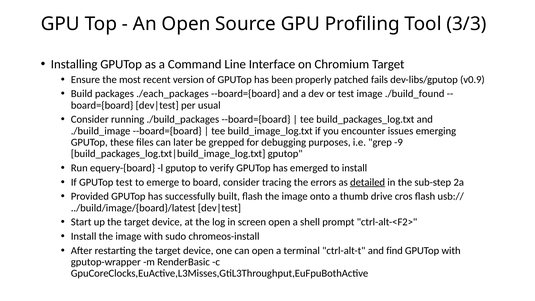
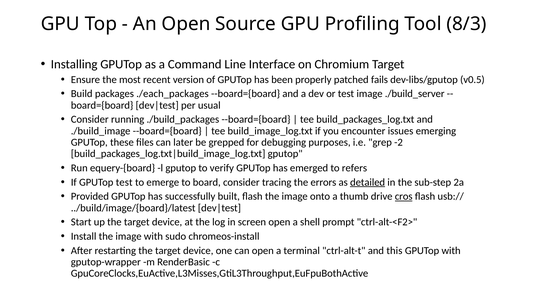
3/3: 3/3 -> 8/3 (467, 24)
v0.9: v0.9 -> v0.5 (472, 80)
./build_found: ./build_found -> ./build_server (415, 94)
-9: -9 -> -2 (398, 142)
to install: install -> refers (355, 168)
cros underline: none -> present (404, 196)
find: find -> this (394, 251)
